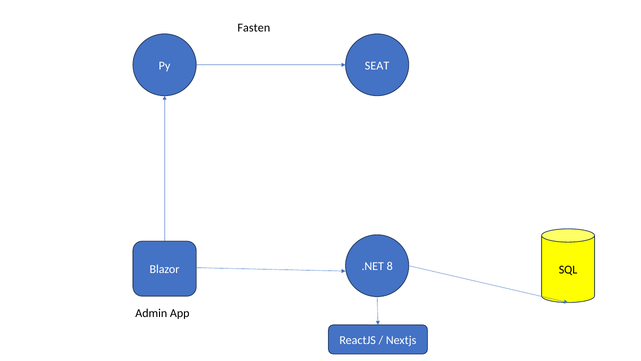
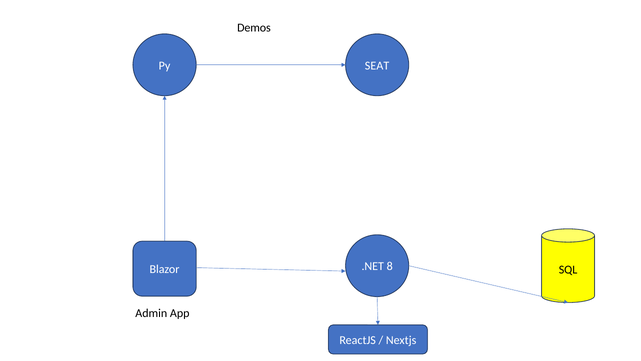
Fasten: Fasten -> Demos (254, 28)
